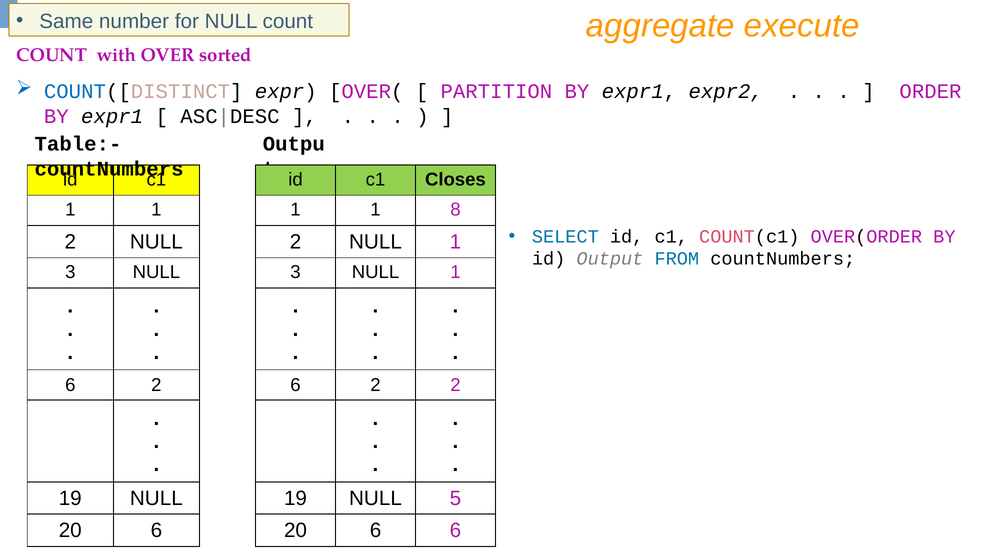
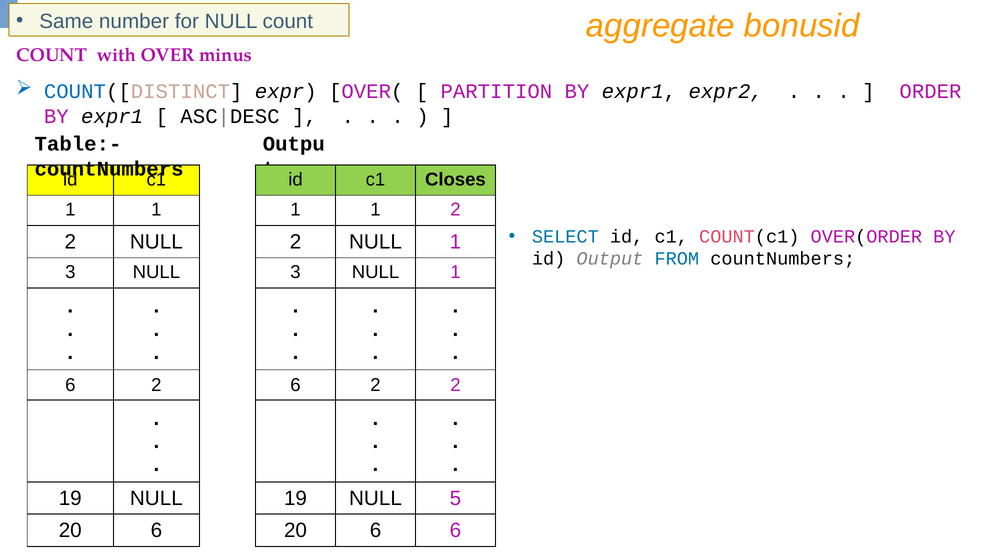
execute: execute -> bonusid (802, 26)
sorted: sorted -> minus (226, 55)
8: 8 -> 2 (455, 209)
